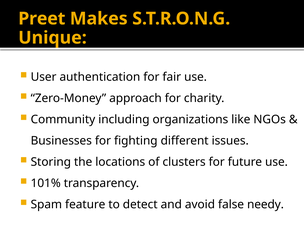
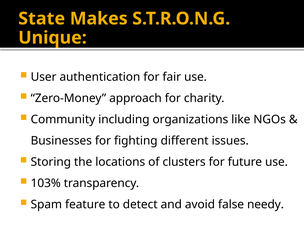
Preet: Preet -> State (42, 19)
101%: 101% -> 103% (46, 183)
